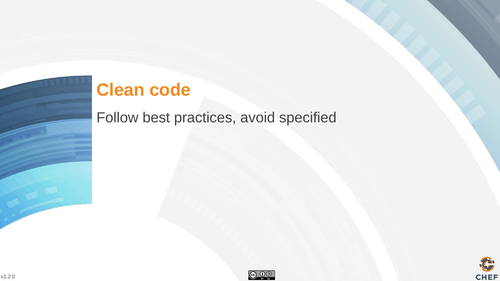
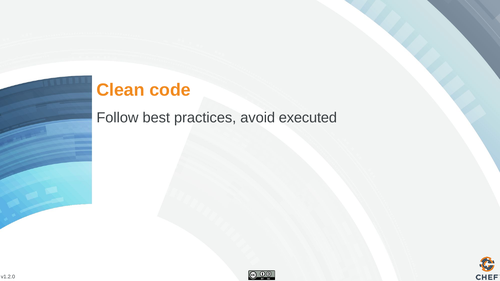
specified: specified -> executed (308, 118)
